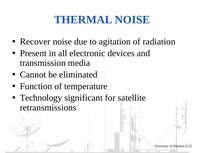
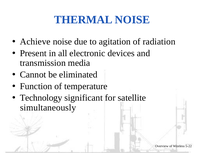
Recover: Recover -> Achieve (35, 42)
retransmissions: retransmissions -> simultaneously (48, 108)
